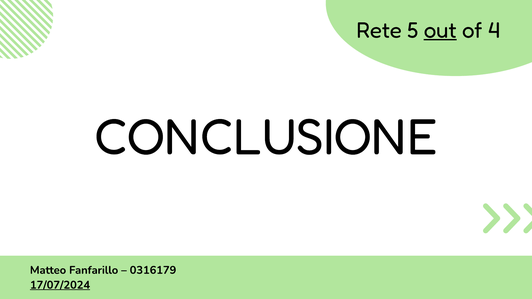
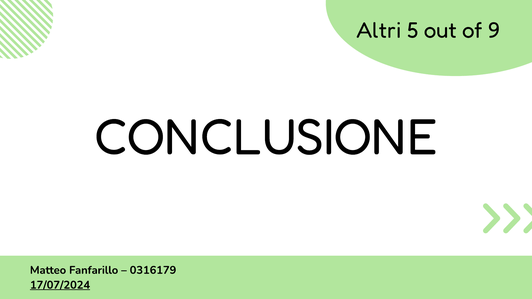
Rete: Rete -> Altri (379, 30)
out underline: present -> none (440, 30)
4: 4 -> 9 (494, 30)
